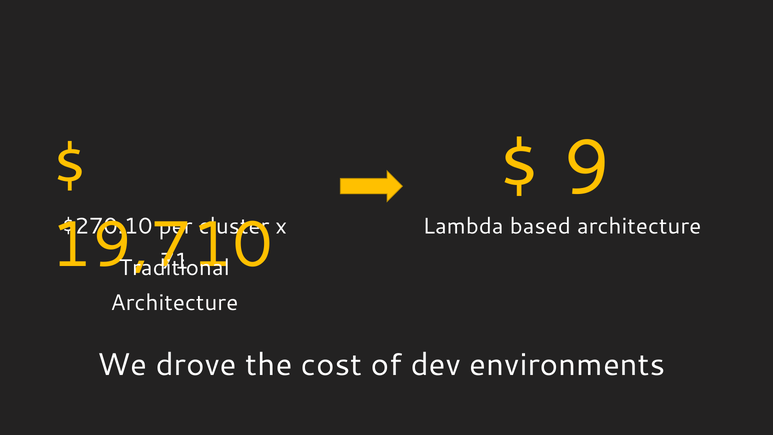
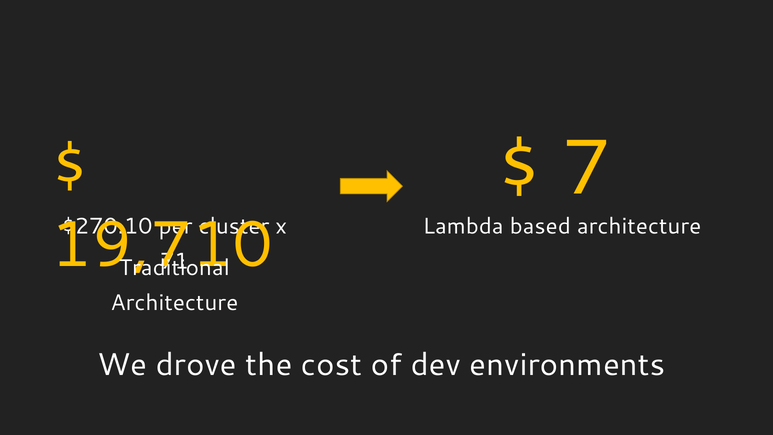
9: 9 -> 7 (587, 168)
